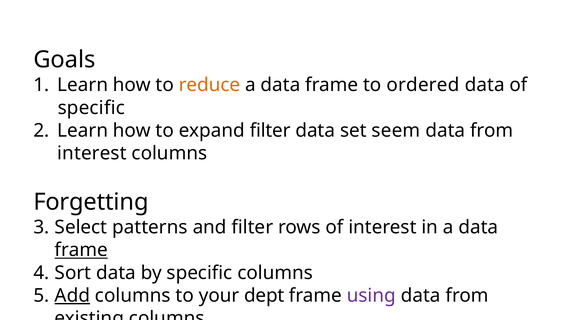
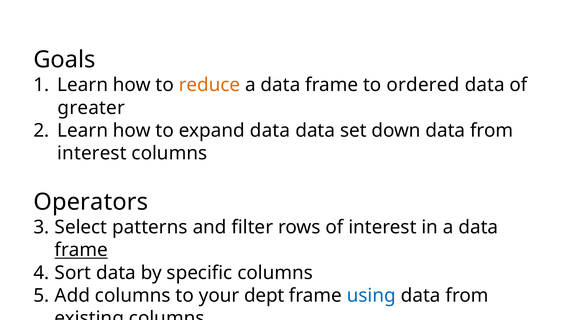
specific: specific -> greater (91, 108)
expand filter: filter -> data (270, 130)
seem: seem -> down (396, 130)
Forgetting: Forgetting -> Operators (91, 202)
Add underline: present -> none (72, 295)
using colour: purple -> blue (371, 295)
